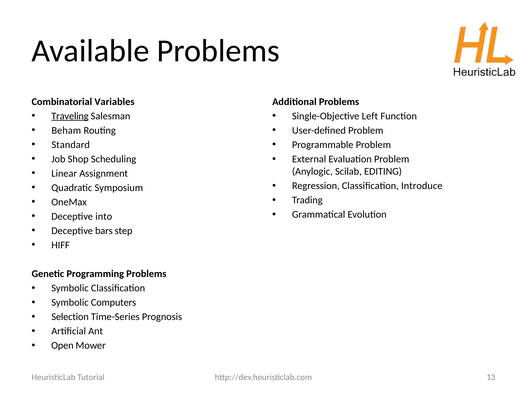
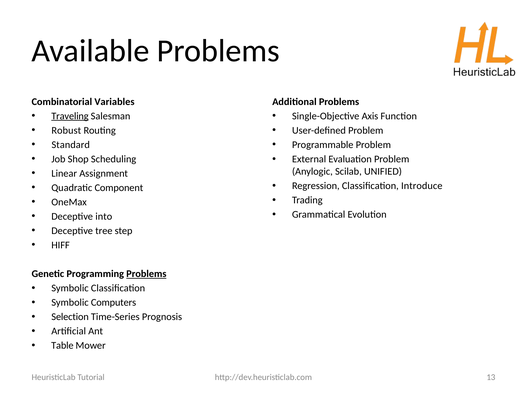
Left: Left -> Axis (370, 116)
Beham: Beham -> Robust (66, 130)
EDITING: EDITING -> UNIFIED (383, 172)
Symposium: Symposium -> Component (119, 188)
bars: bars -> tree (104, 231)
Problems underline: none -> present (146, 274)
Open: Open -> Table (62, 346)
